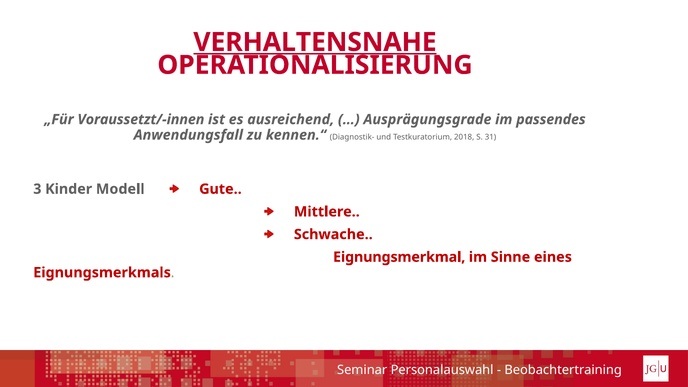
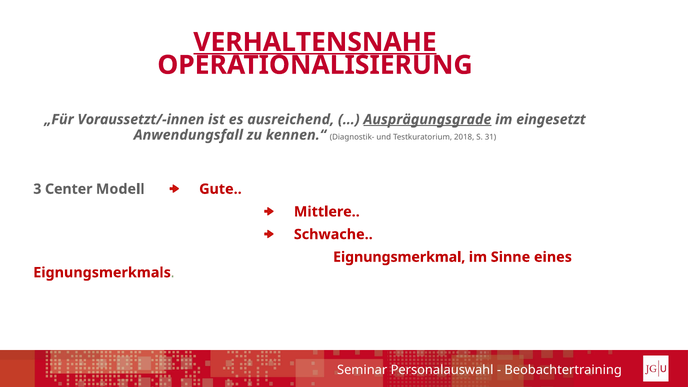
Ausprägungsgrade underline: none -> present (427, 119)
passendes: passendes -> eingesetzt (551, 119)
Kinder: Kinder -> Center (69, 189)
